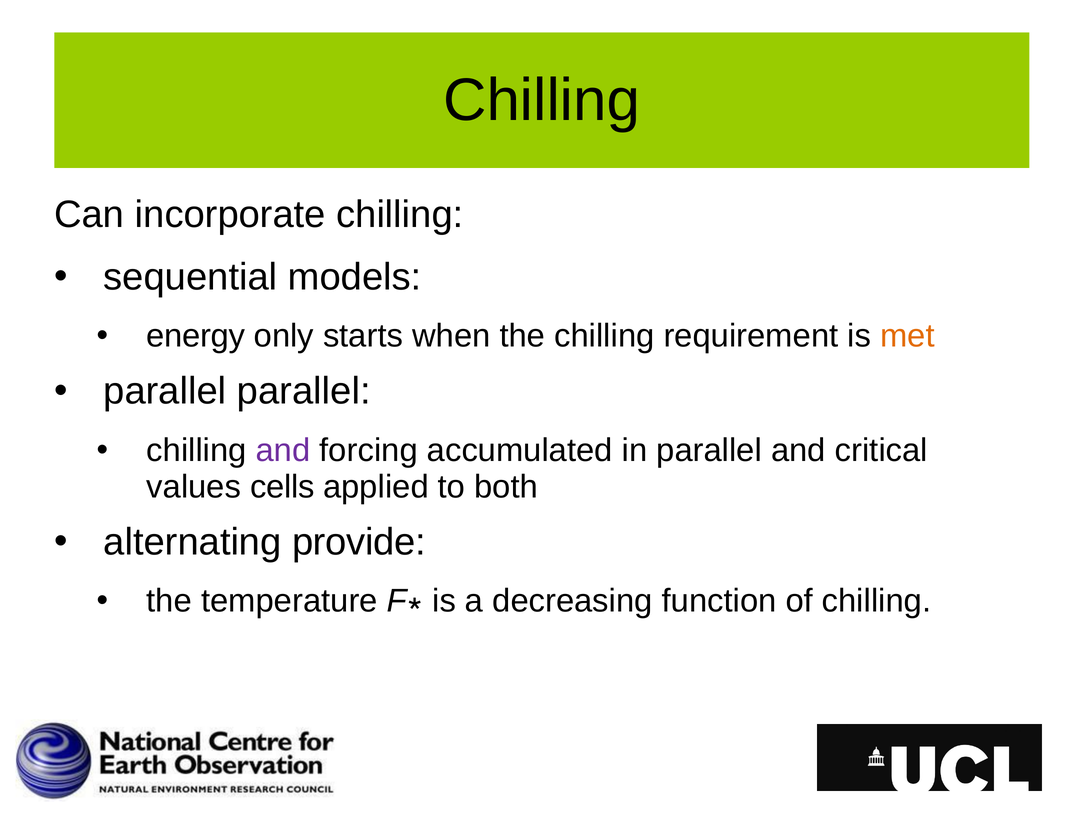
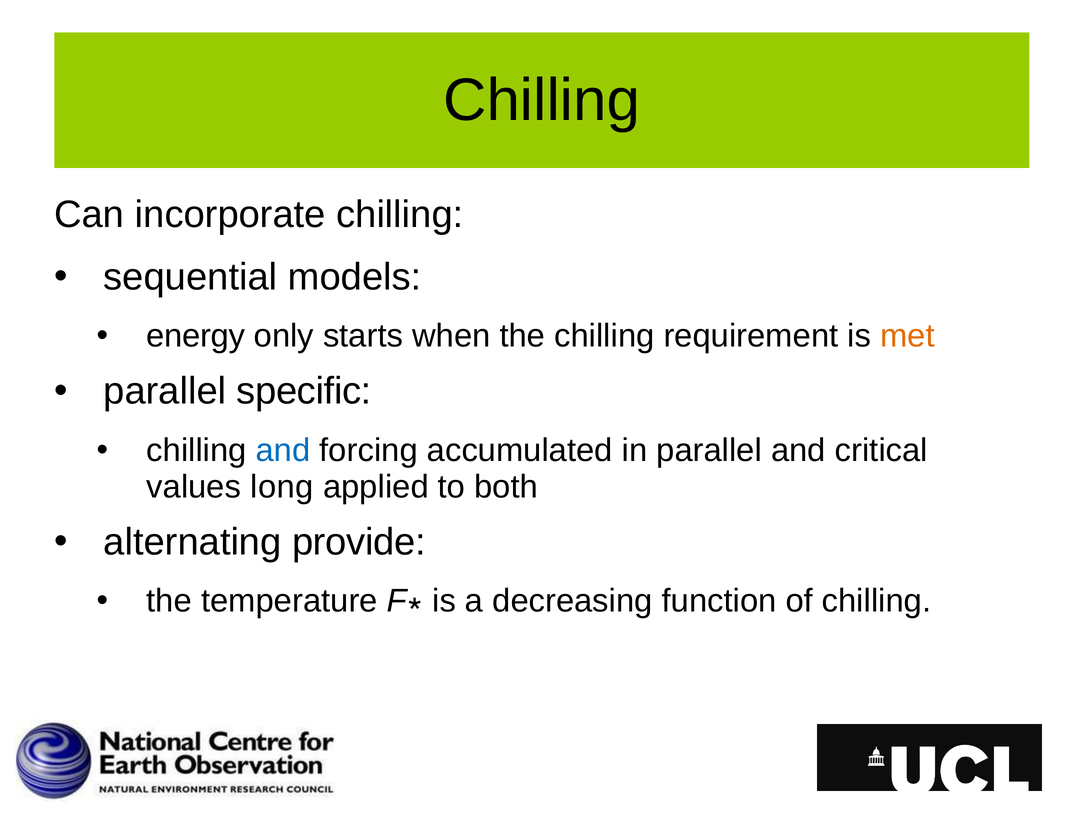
parallel parallel: parallel -> specific (304, 391)
and colour: purple -> blue (283, 450)
cells: cells -> long (282, 487)
